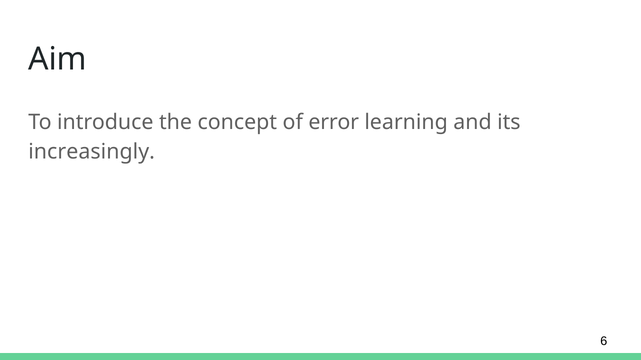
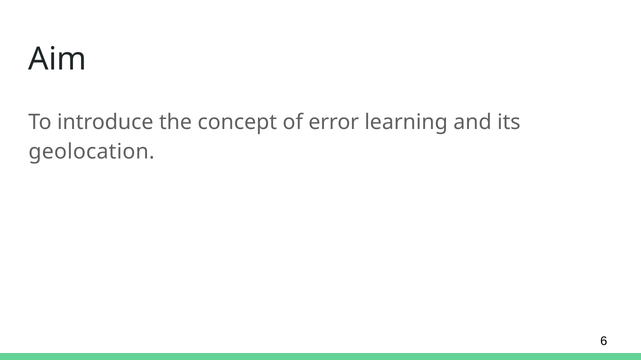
increasingly: increasingly -> geolocation (92, 152)
